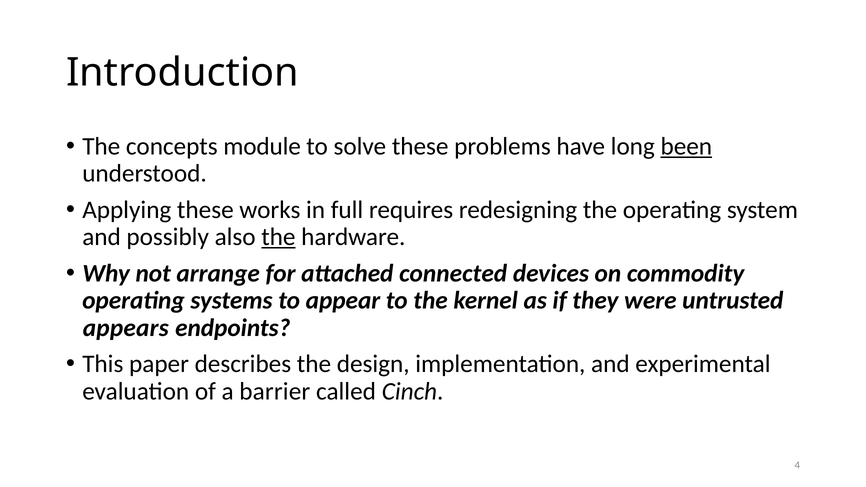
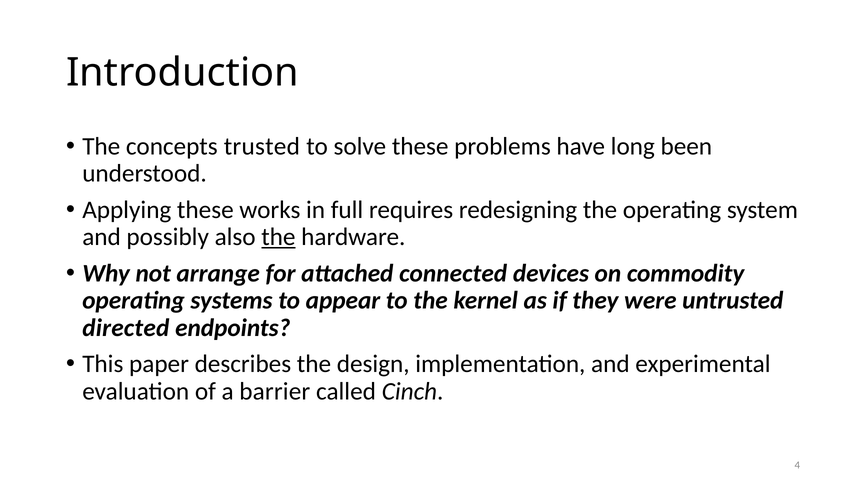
module: module -> trusted (262, 146)
been underline: present -> none (686, 146)
appears: appears -> directed (126, 328)
